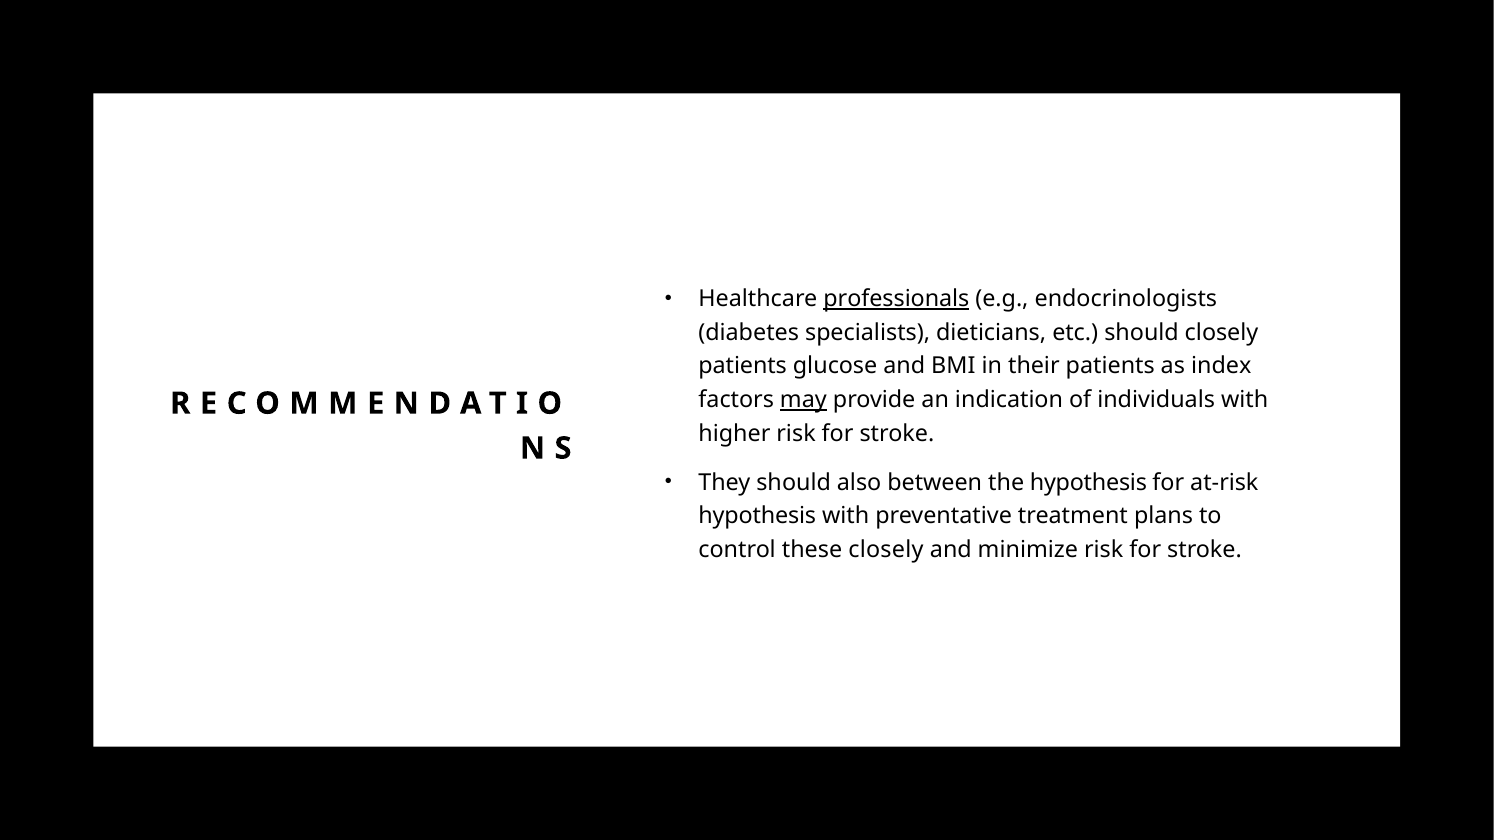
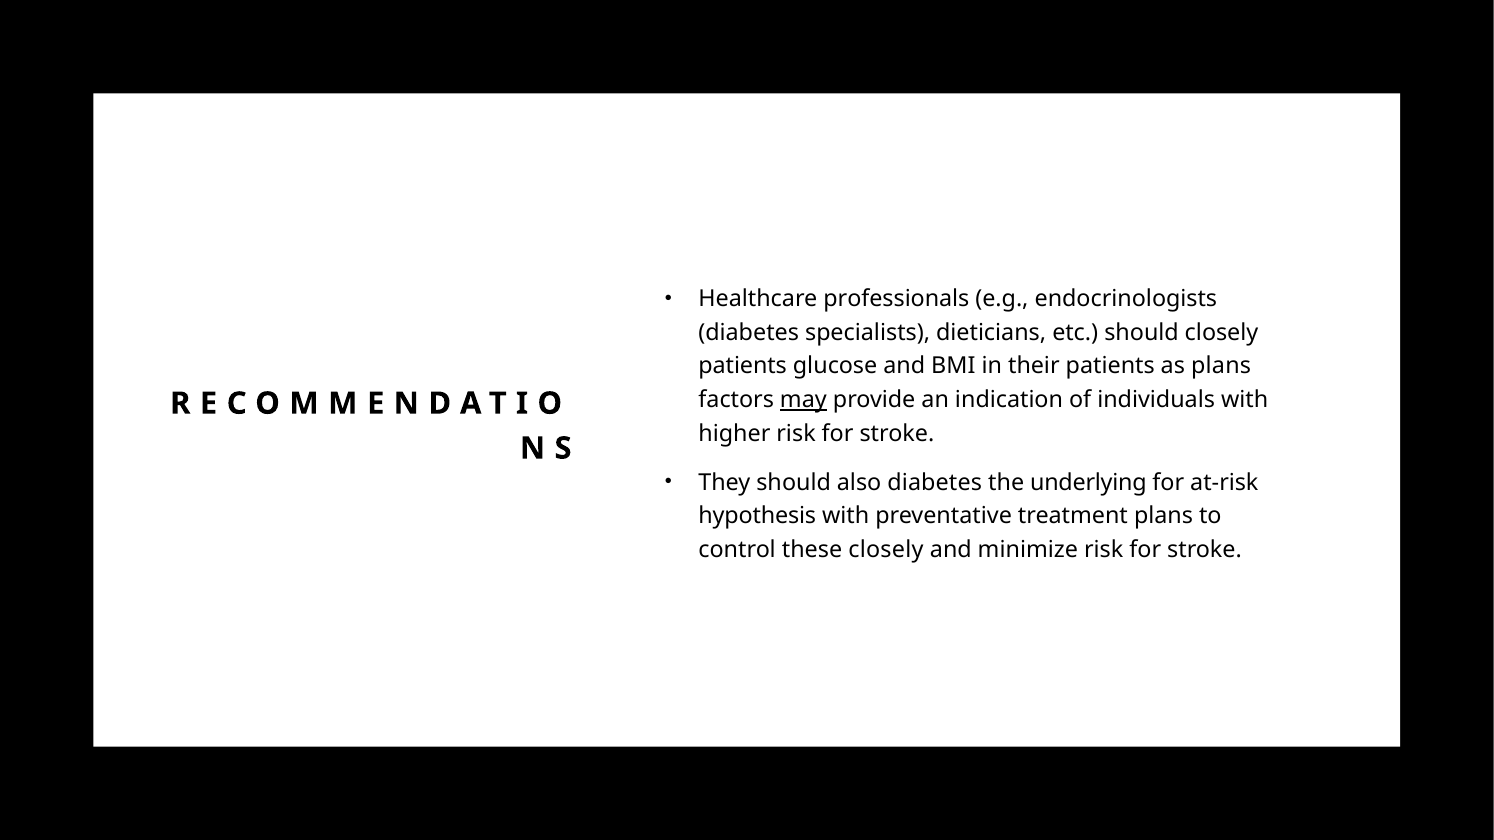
professionals underline: present -> none (896, 299)
as index: index -> plans (1221, 366)
also between: between -> diabetes (935, 483)
the hypothesis: hypothesis -> underlying (1088, 483)
